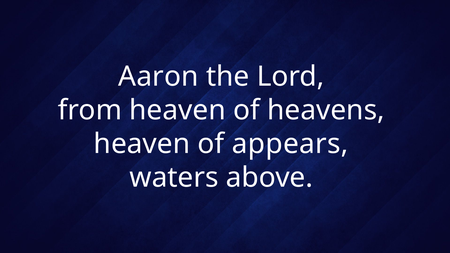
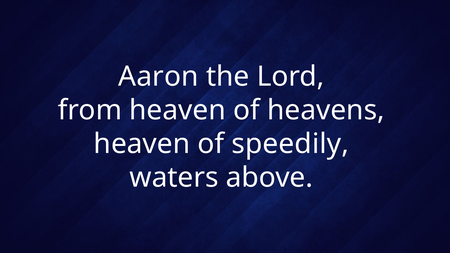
appears: appears -> speedily (290, 144)
